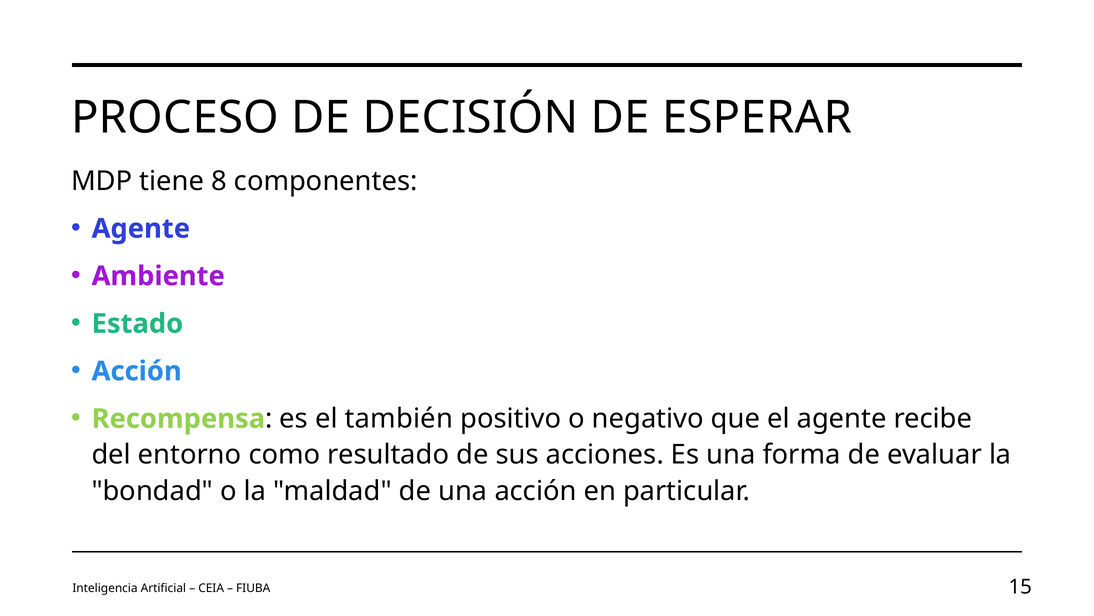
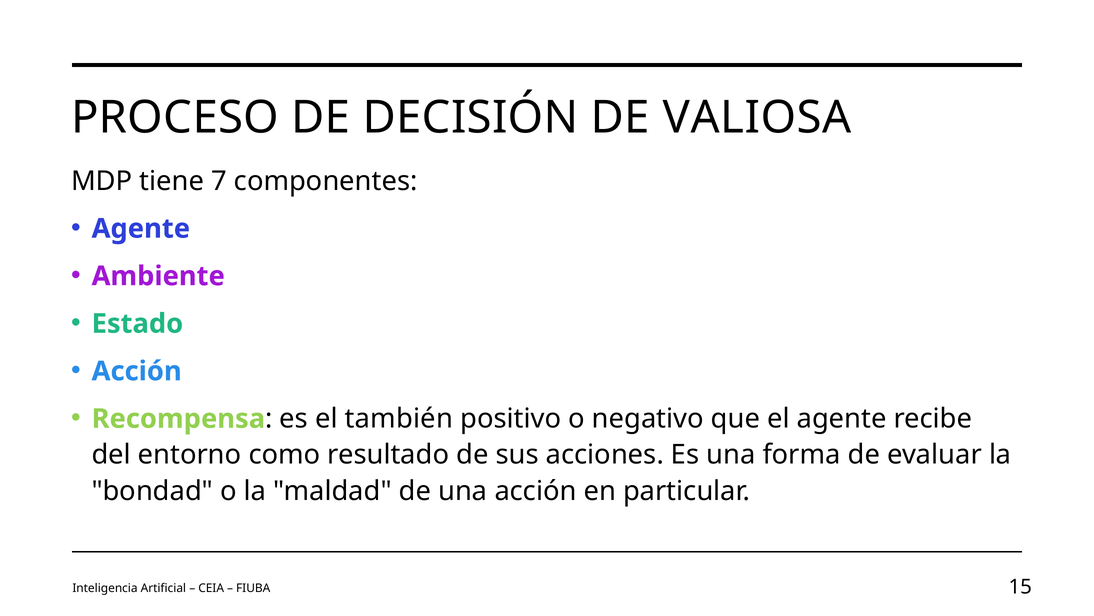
ESPERAR: ESPERAR -> VALIOSA (757, 117)
8: 8 -> 7 (219, 181)
